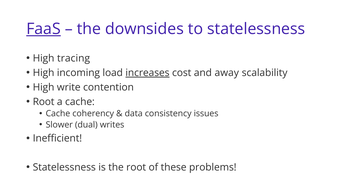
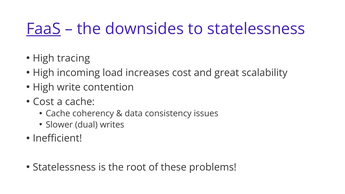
increases underline: present -> none (147, 73)
away: away -> great (227, 73)
Root: Root -> Cost (43, 102)
